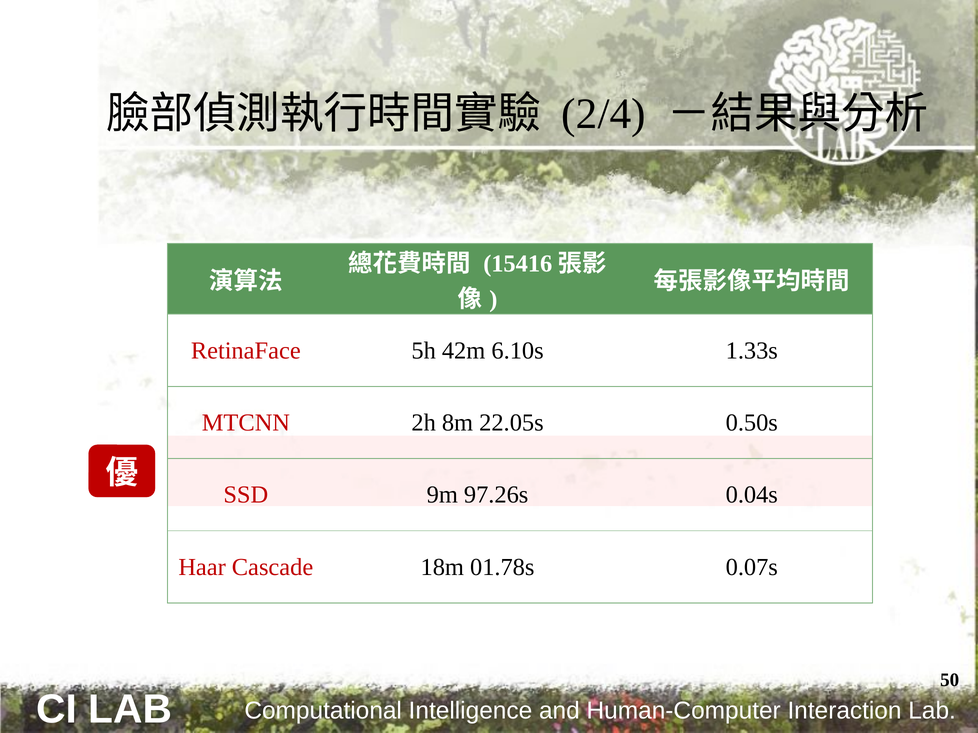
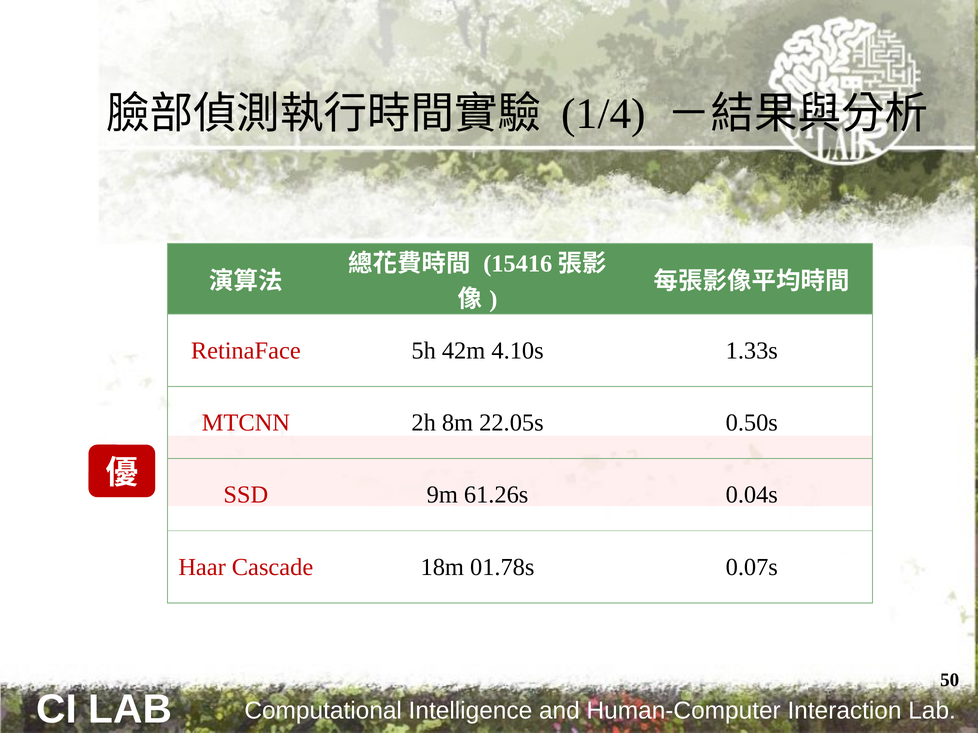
2/4: 2/4 -> 1/4 (604, 114)
6.10s: 6.10s -> 4.10s (518, 351)
97.26s: 97.26s -> 61.26s (496, 495)
